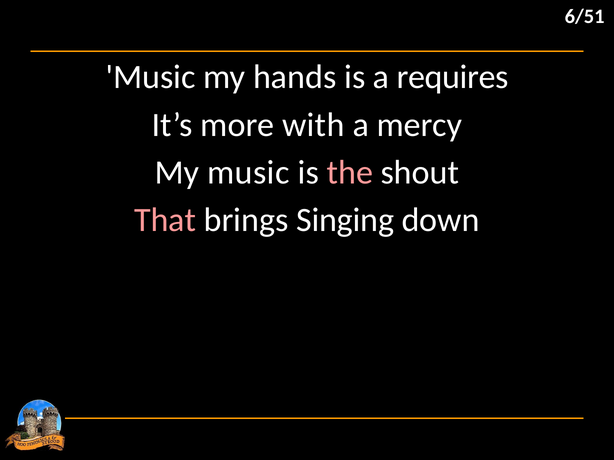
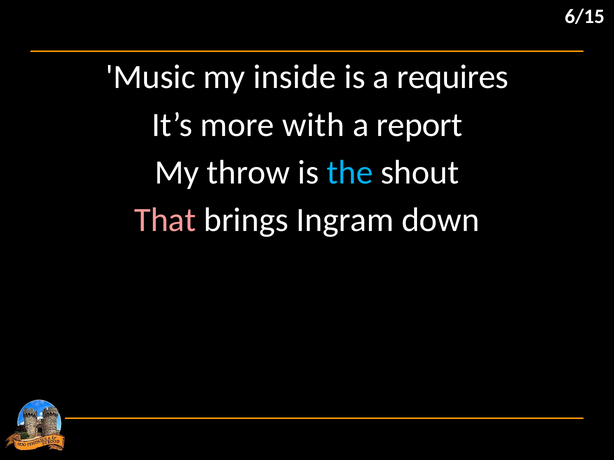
6/51: 6/51 -> 6/15 (585, 17)
hands: hands -> inside (295, 77)
mercy: mercy -> report (420, 125)
My music: music -> throw (249, 173)
the colour: pink -> light blue (350, 173)
Singing: Singing -> Ingram (345, 220)
